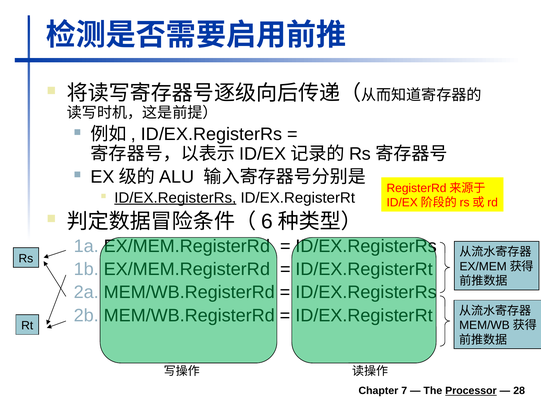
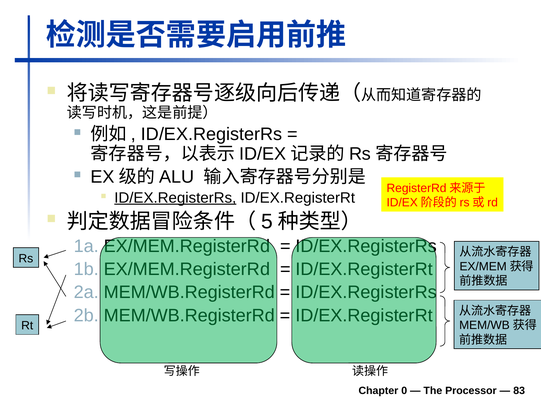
6: 6 -> 5 (267, 221)
7: 7 -> 0 (404, 390)
Processor underline: present -> none (471, 390)
28: 28 -> 83 (519, 390)
